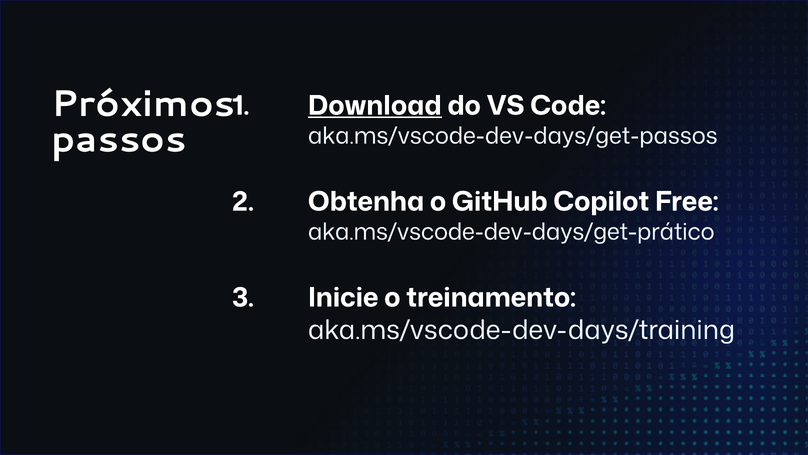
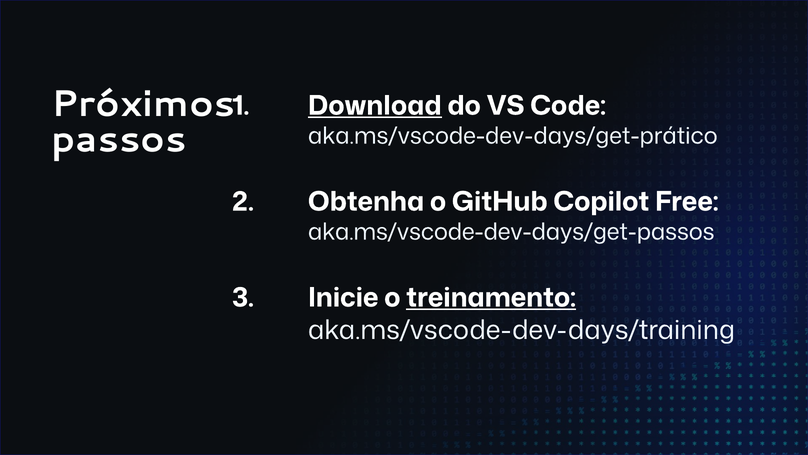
aka.ms/vscode-dev-days/get-passos: aka.ms/vscode-dev-days/get-passos -> aka.ms/vscode-dev-days/get-prático (513, 136)
aka.ms/vscode-dev-days/get-prático: aka.ms/vscode-dev-days/get-prático -> aka.ms/vscode-dev-days/get-passos (511, 232)
treinamento underline: none -> present (491, 297)
